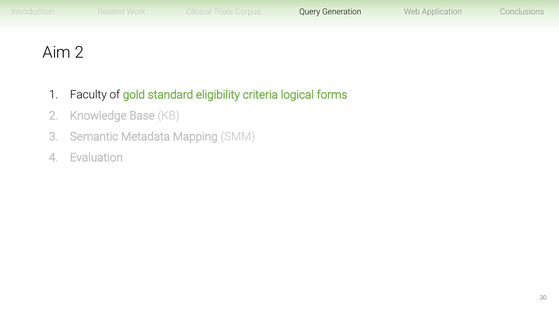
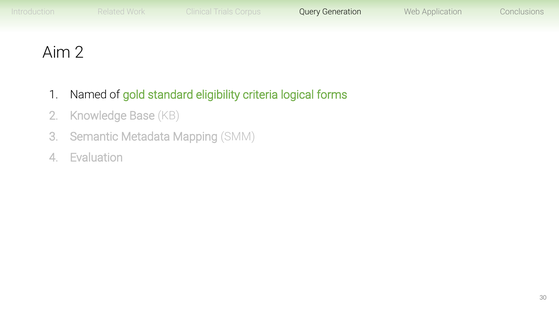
Faculty: Faculty -> Named (88, 95)
